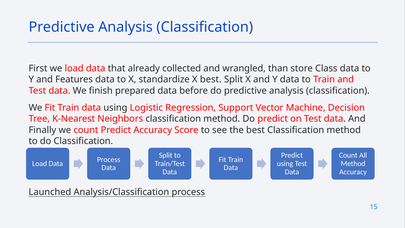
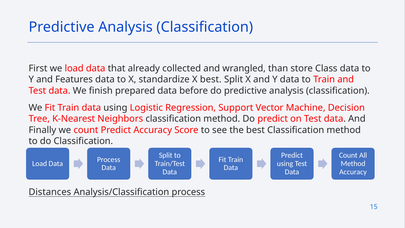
Launched: Launched -> Distances (50, 192)
